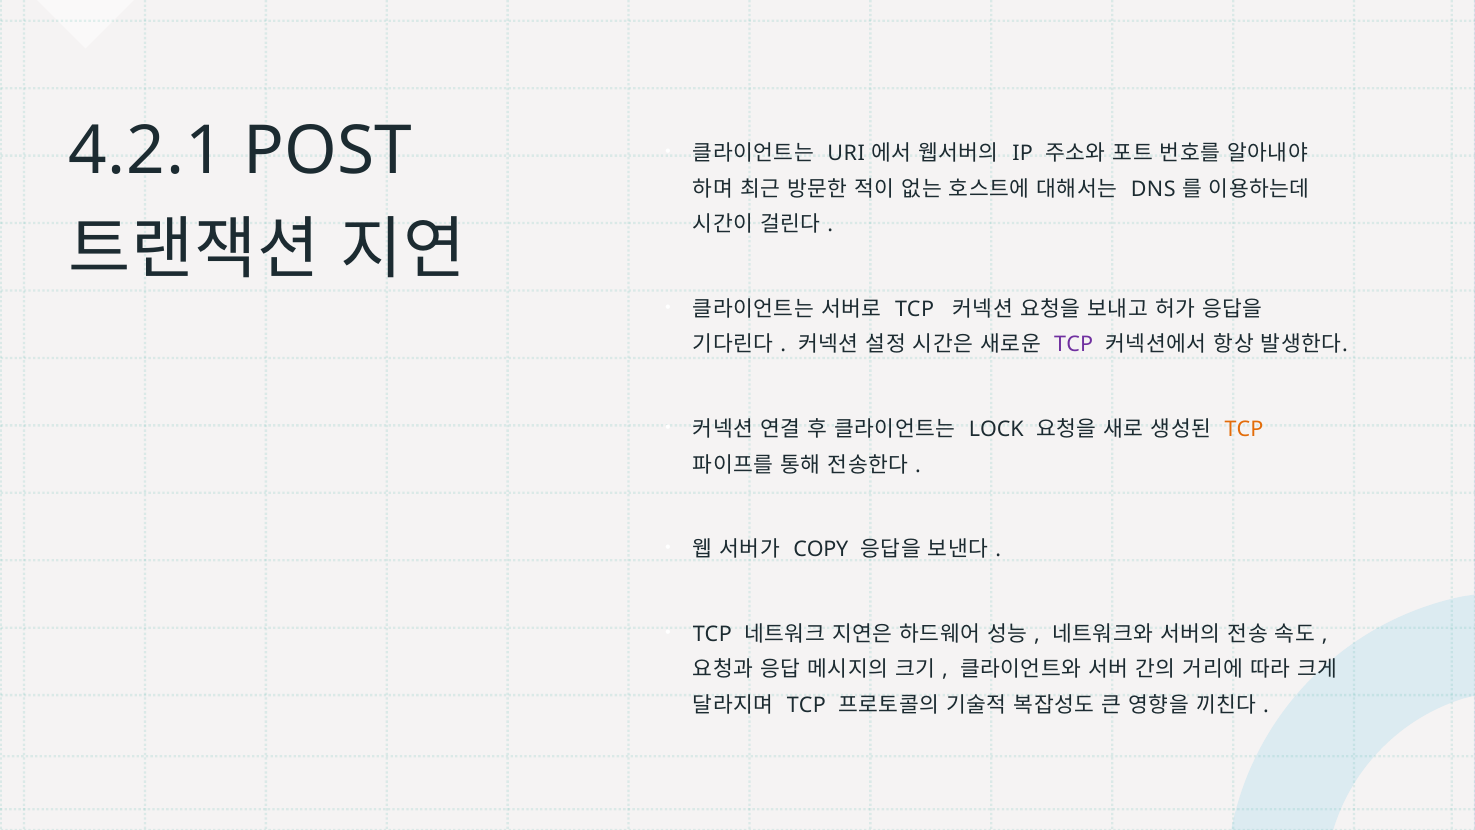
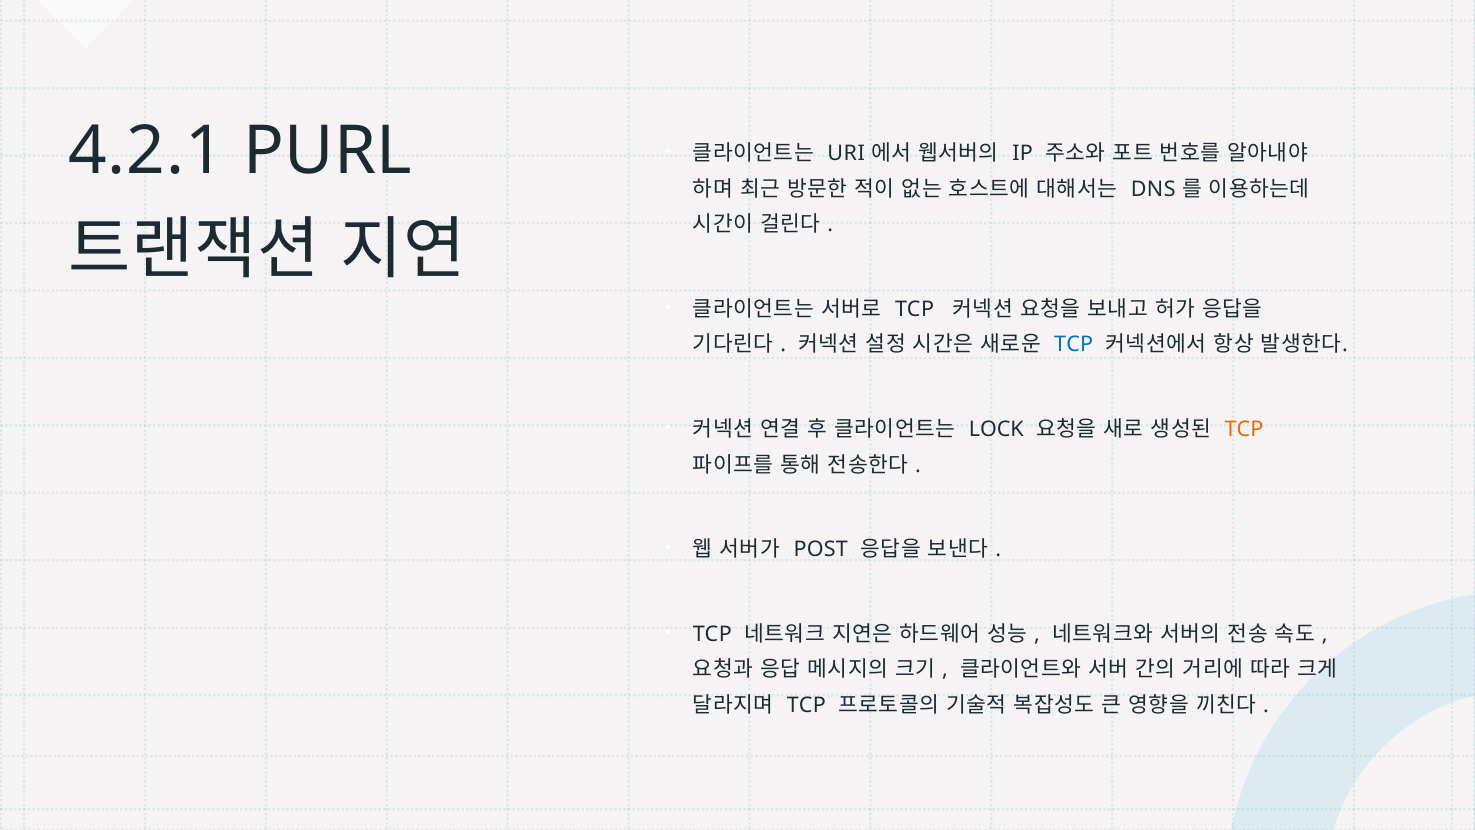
POST: POST -> PURL (328, 151)
TCP colour: purple -> blue (1074, 345)
COPY: COPY -> POST (821, 549)
